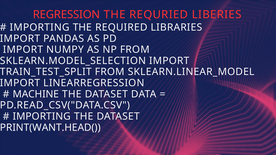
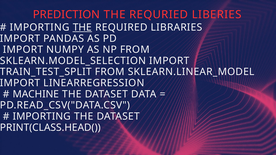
REGRESSION: REGRESSION -> PREDICTION (66, 15)
THE underline: none -> present (82, 27)
PRINT(WANT.HEAD(: PRINT(WANT.HEAD( -> PRINT(CLASS.HEAD( (50, 128)
